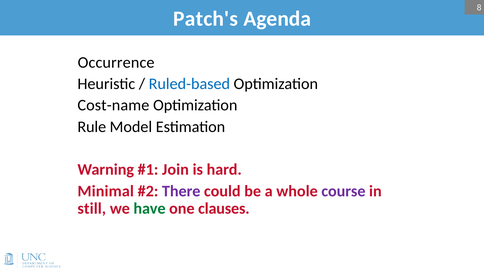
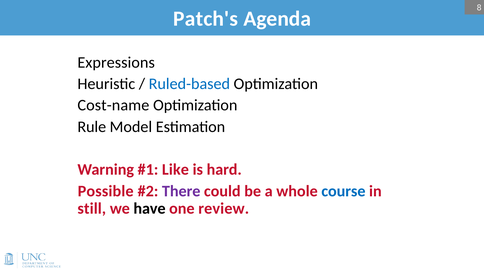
Occurrence: Occurrence -> Expressions (116, 62)
Join: Join -> Like (175, 170)
Minimal: Minimal -> Possible (106, 191)
course colour: purple -> blue (343, 191)
have colour: green -> black (150, 209)
clauses: clauses -> review (224, 209)
